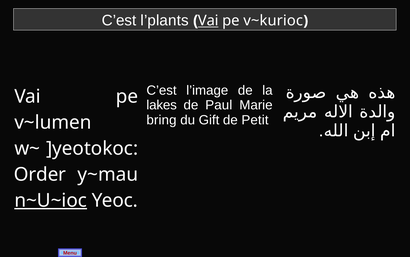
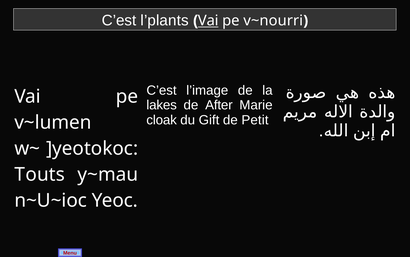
v~kurioc: v~kurioc -> v~nourri (273, 21)
Paul: Paul -> After (219, 105)
bring: bring -> cloak (162, 120)
Order: Order -> Touts (40, 174)
n~U~ioc underline: present -> none (51, 200)
